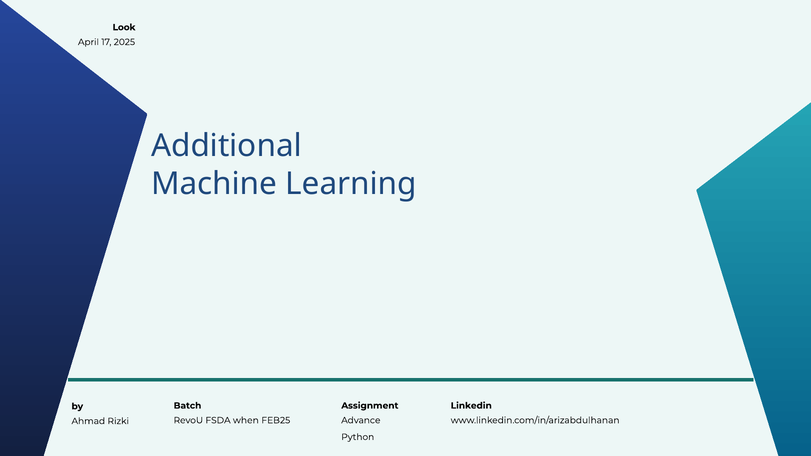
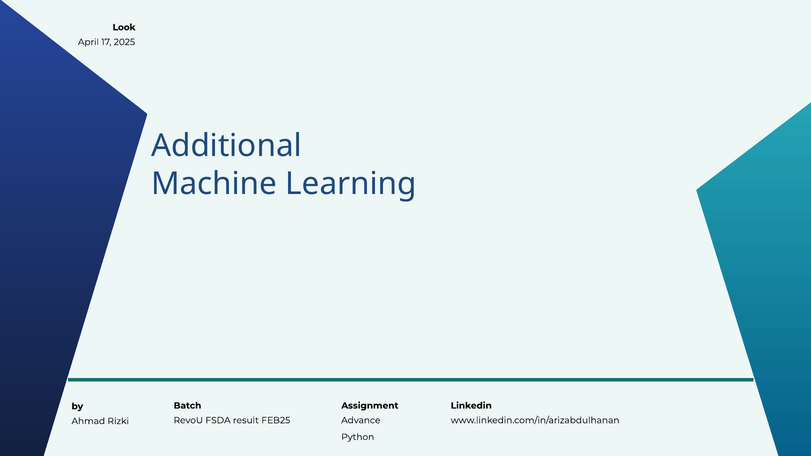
when: when -> result (246, 421)
